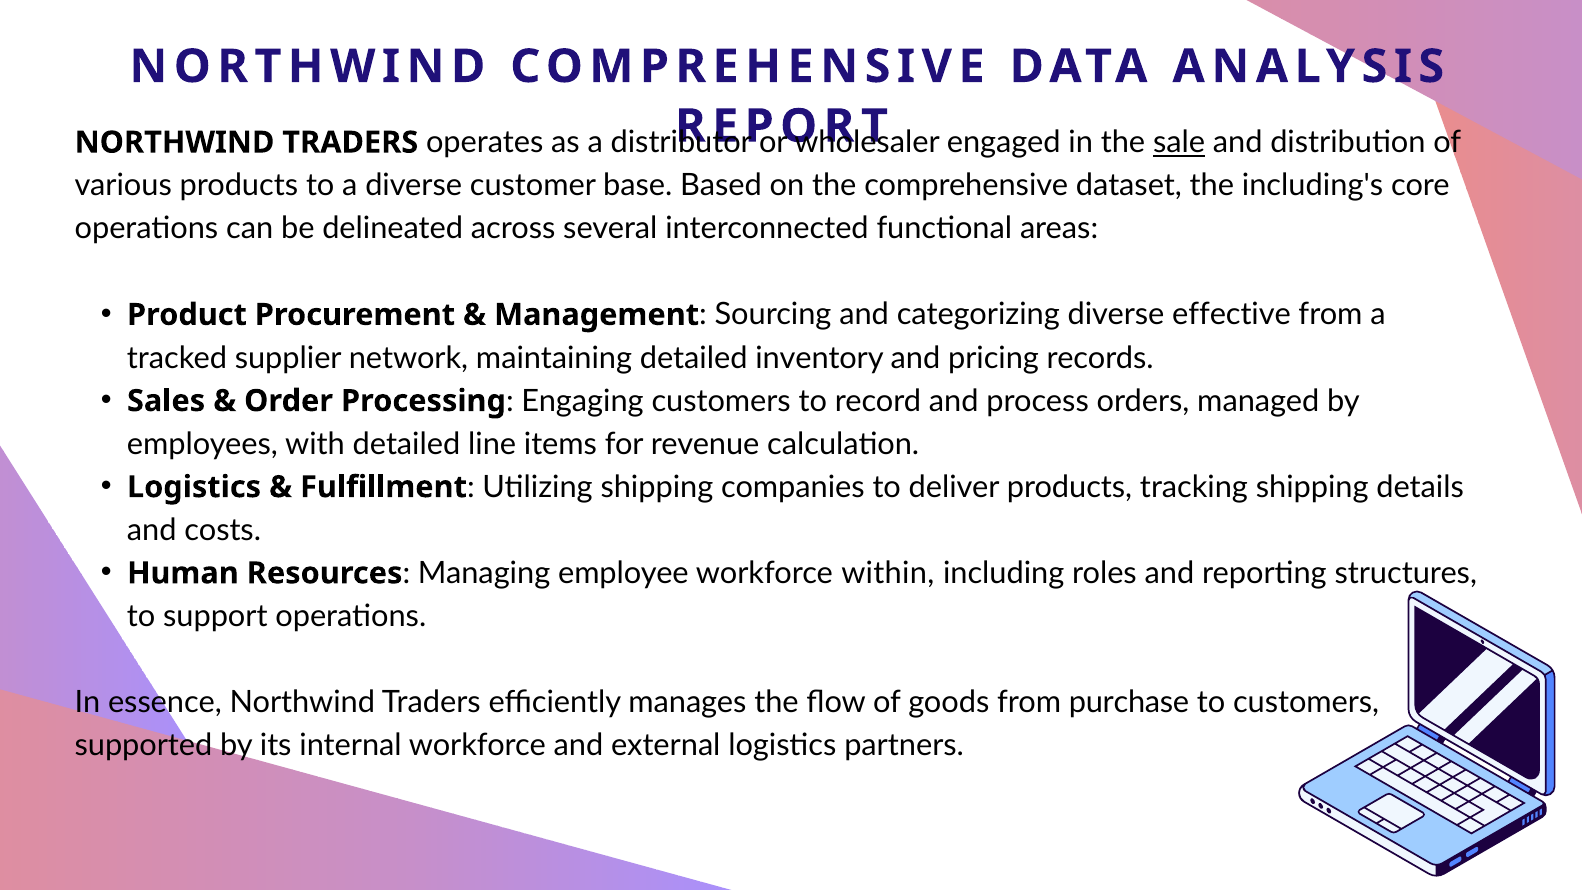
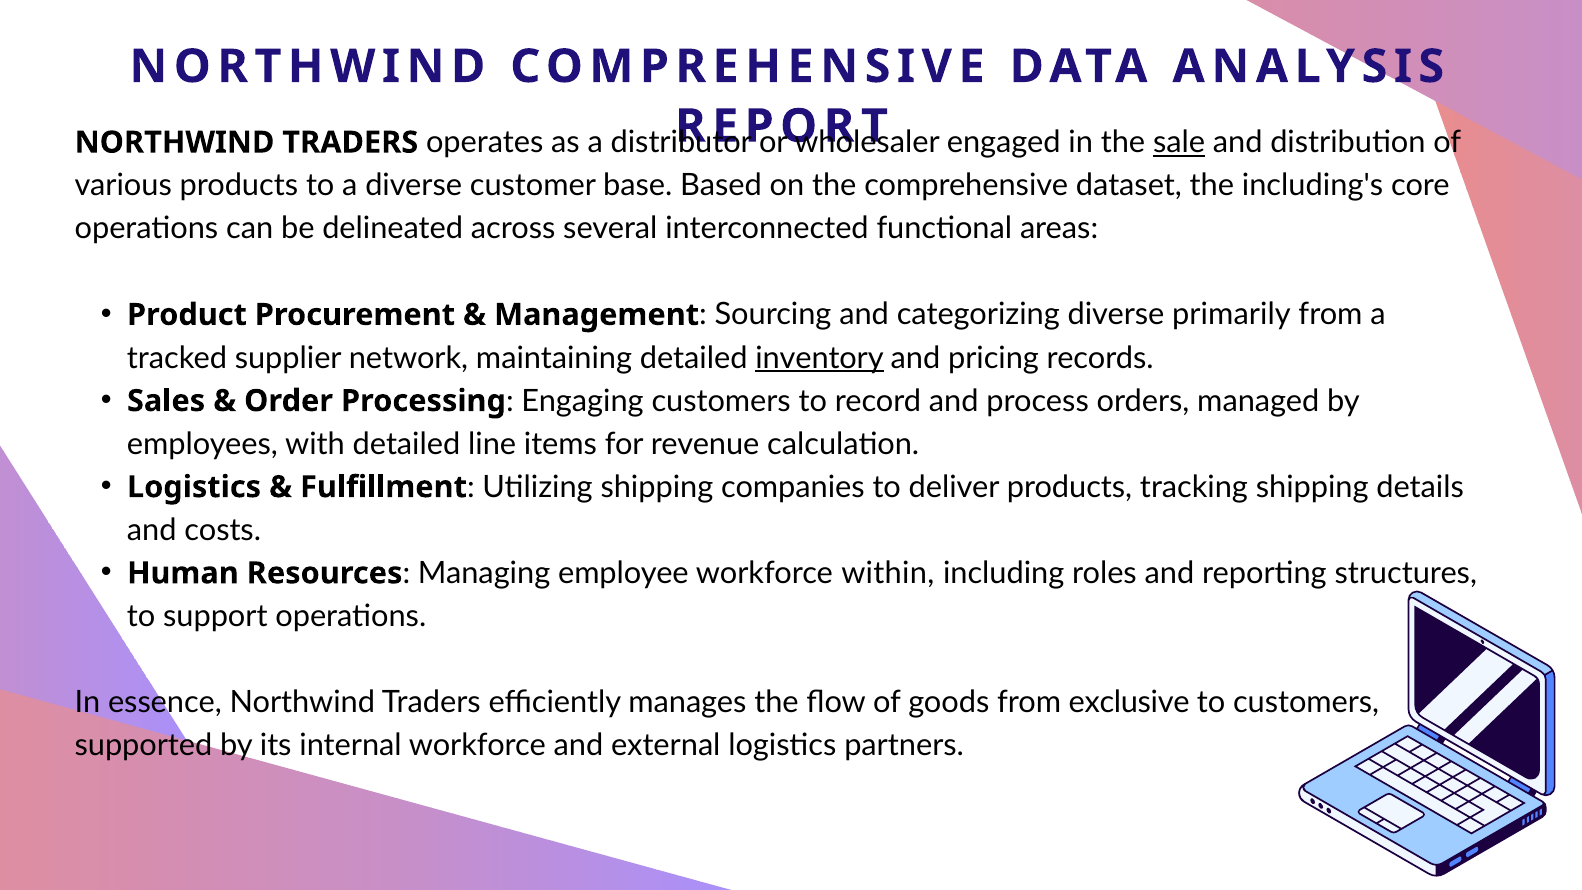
effective: effective -> primarily (1231, 315)
inventory underline: none -> present (820, 358)
purchase: purchase -> exclusive (1129, 702)
